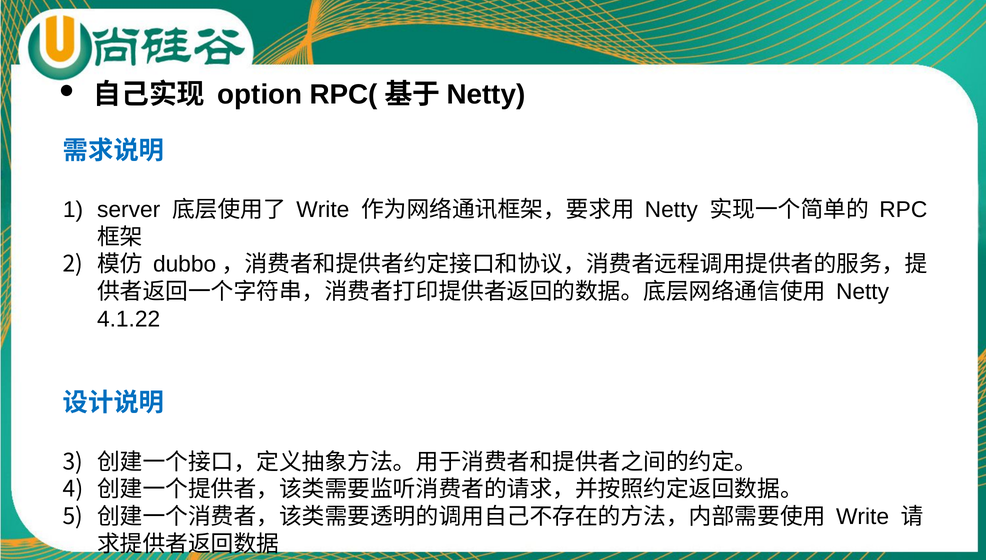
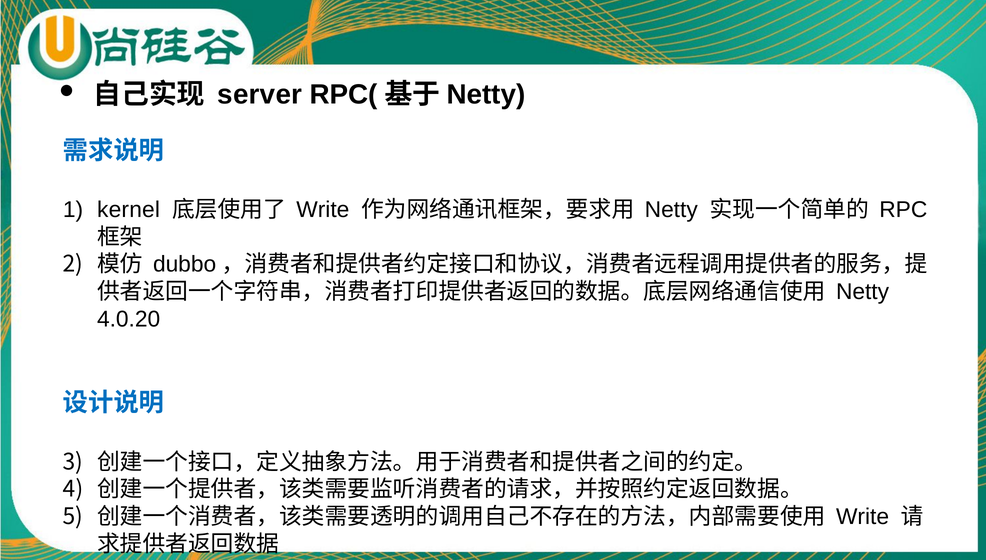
option: option -> server (260, 94)
server: server -> kernel (129, 209)
4.1.22: 4.1.22 -> 4.0.20 (129, 319)
